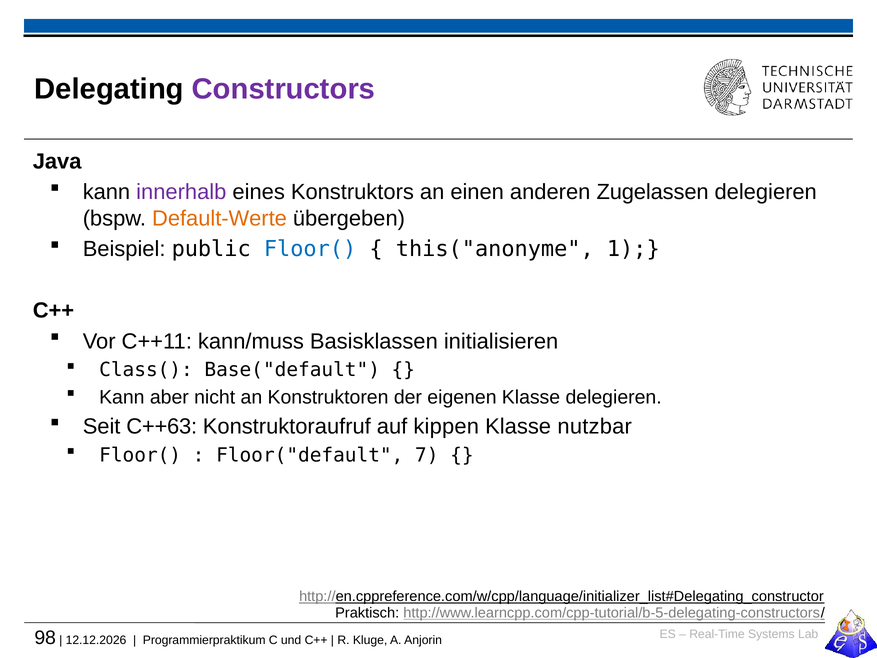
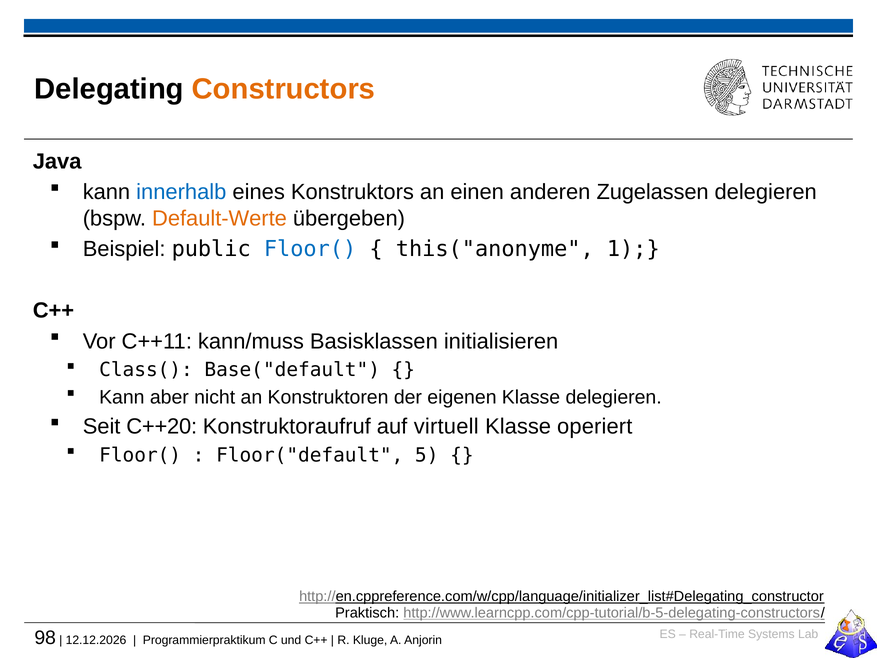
Constructors colour: purple -> orange (283, 89)
innerhalb colour: purple -> blue (181, 192)
C++63: C++63 -> C++20 (162, 426)
kippen: kippen -> virtuell (446, 426)
nutzbar: nutzbar -> operiert (595, 426)
7: 7 -> 5 (427, 455)
